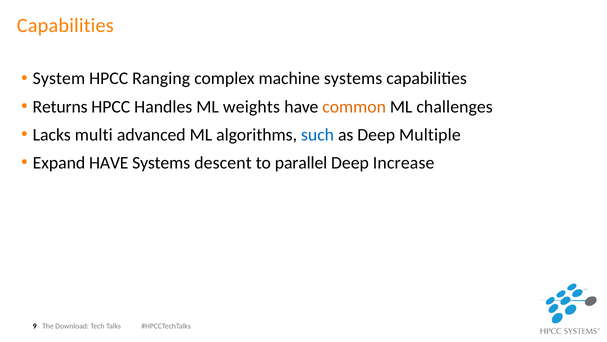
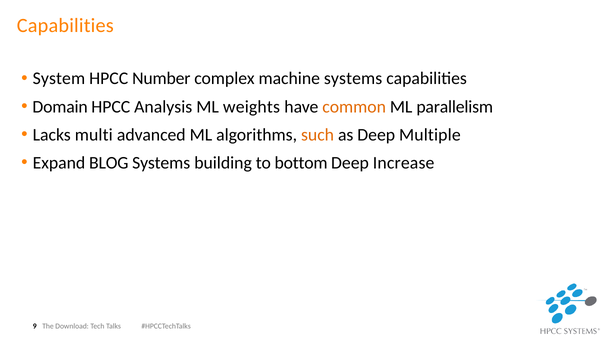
Ranging: Ranging -> Number (161, 79)
Returns: Returns -> Domain (60, 106)
Handles: Handles -> Analysis (163, 106)
challenges: challenges -> parallelism (455, 106)
such colour: blue -> orange (318, 134)
Expand HAVE: HAVE -> BLOG (109, 162)
descent: descent -> building (223, 162)
parallel: parallel -> bottom (301, 162)
